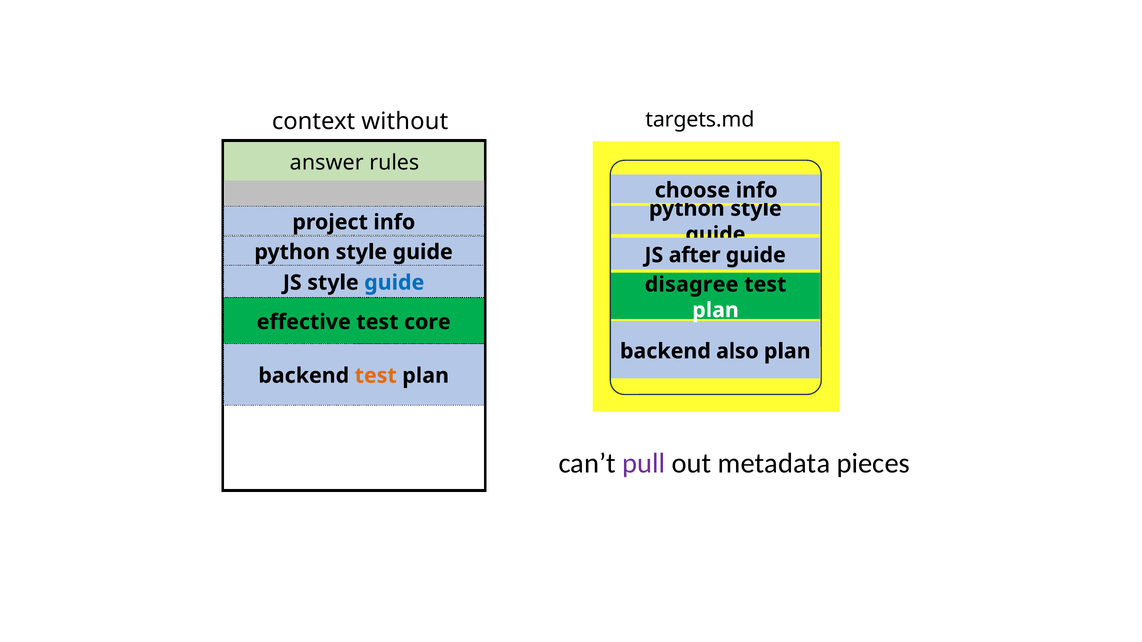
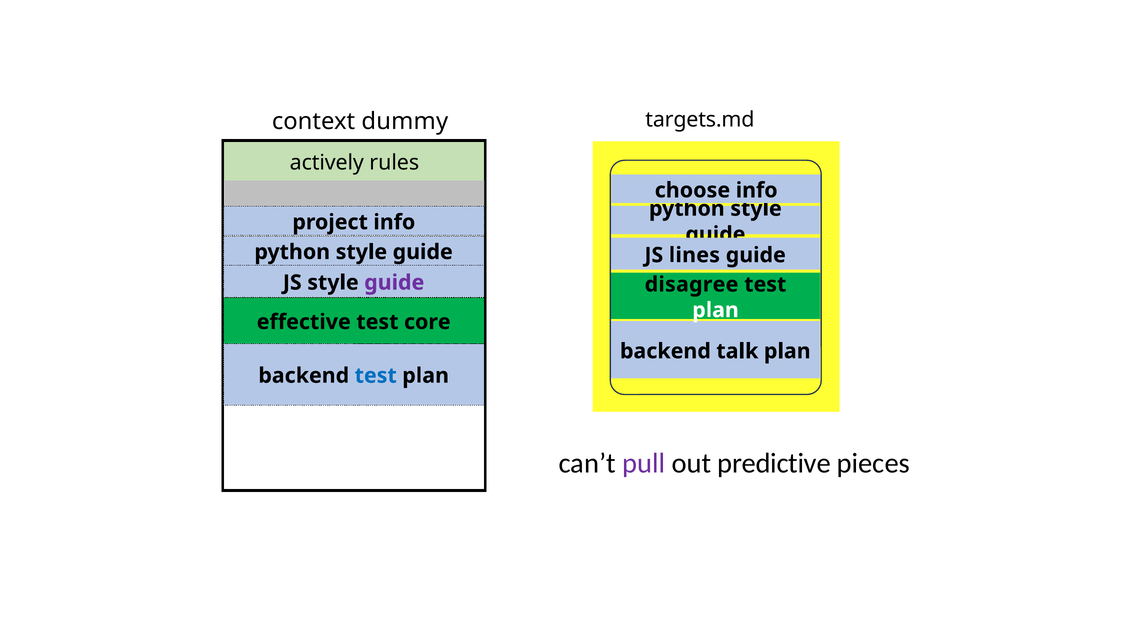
without: without -> dummy (405, 121)
answer: answer -> actively (327, 163)
after: after -> lines (694, 255)
guide colour: blue -> purple (394, 283)
also: also -> talk (737, 351)
test colour: orange -> blue (376, 376)
metadata: metadata -> predictive (774, 464)
